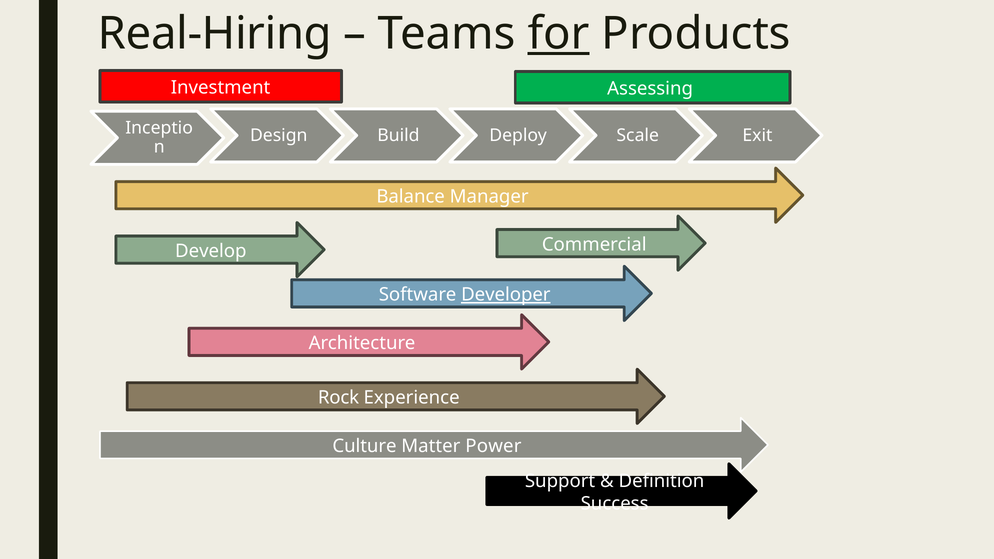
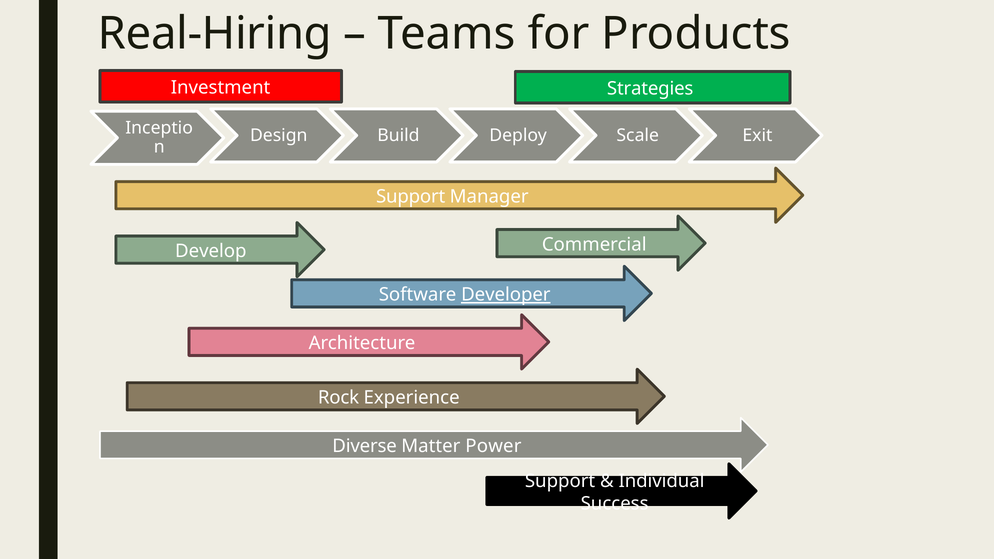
for underline: present -> none (559, 34)
Assessing: Assessing -> Strategies (650, 89)
Balance: Balance -> Support (411, 197)
Culture: Culture -> Diverse (365, 446)
Definition: Definition -> Individual (662, 481)
